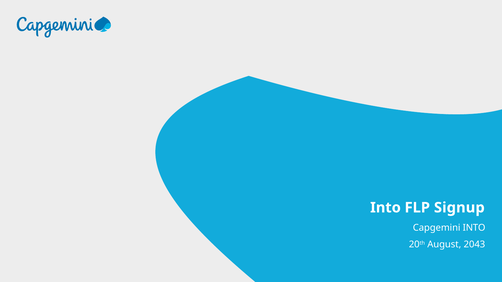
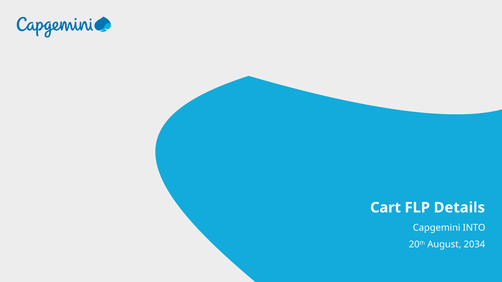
Into: Into -> Cart (386, 208)
Signup: Signup -> Details (459, 208)
2043: 2043 -> 2034 (474, 245)
